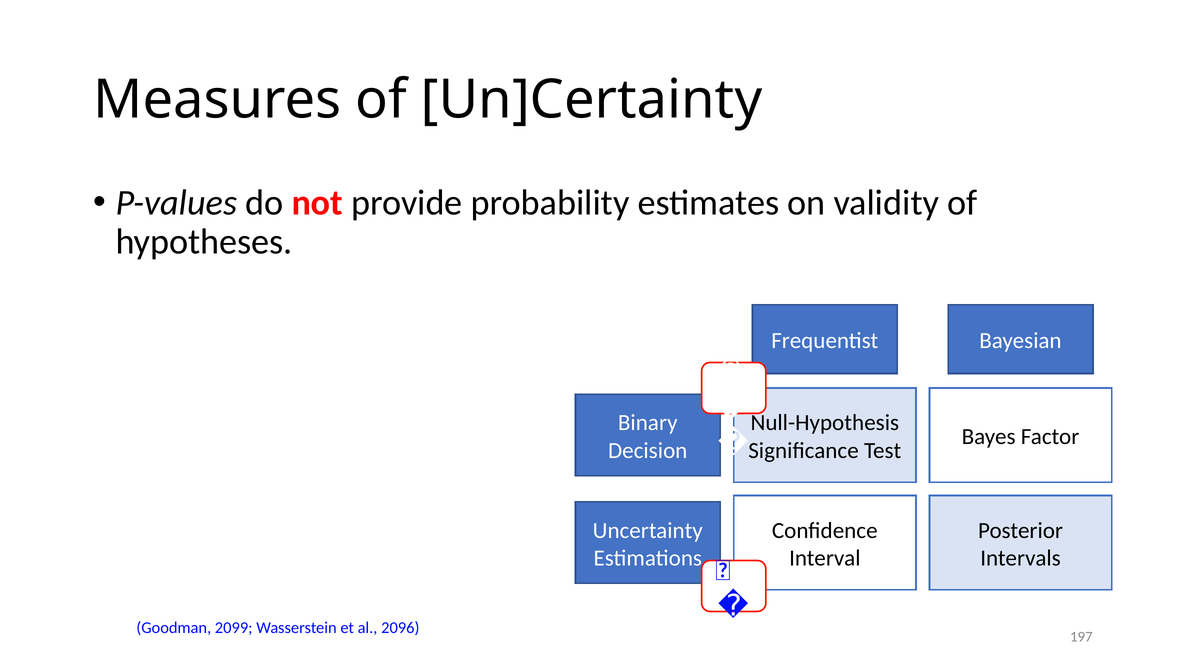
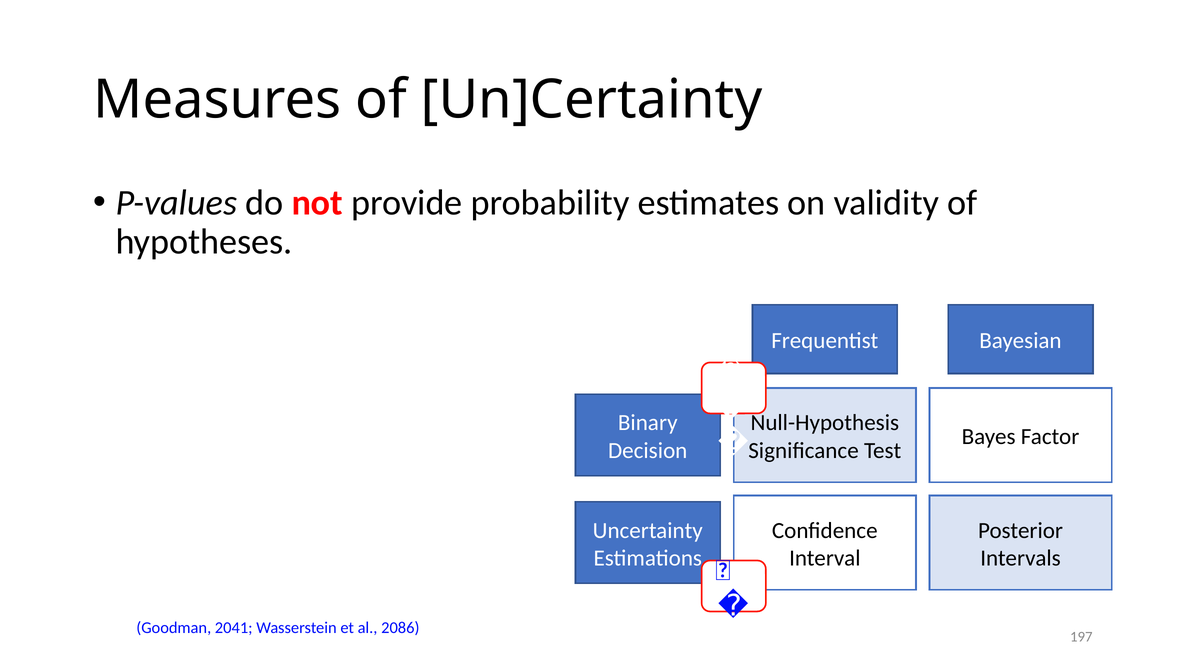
2099: 2099 -> 2041 (234, 628)
2096: 2096 -> 2086 (400, 628)
